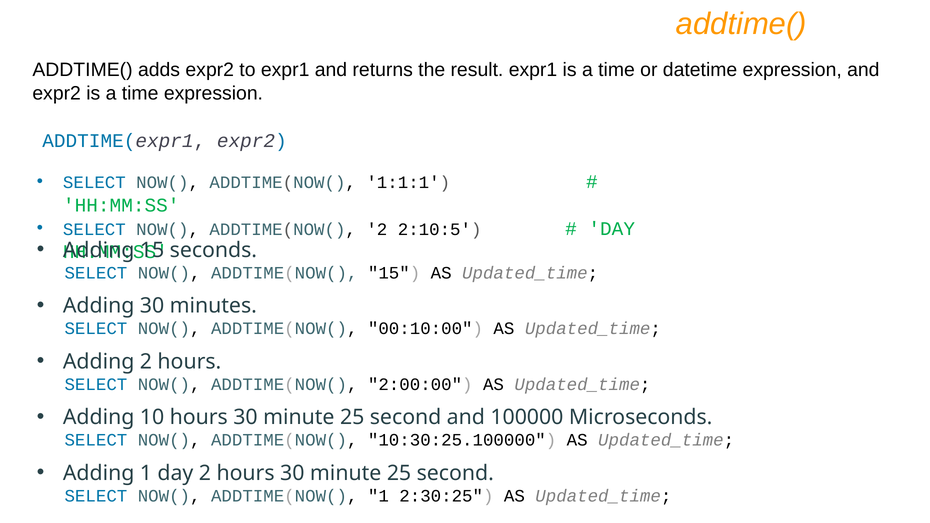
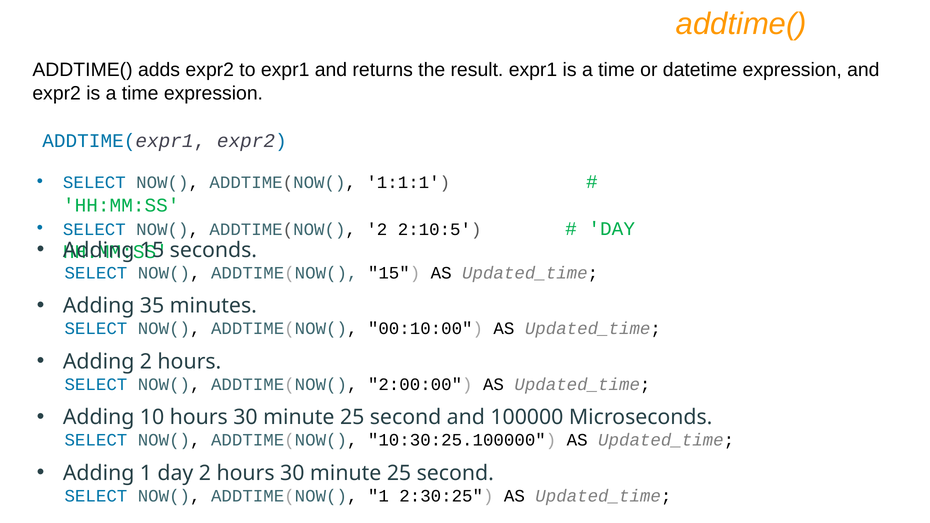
Adding 30: 30 -> 35 (152, 306)
